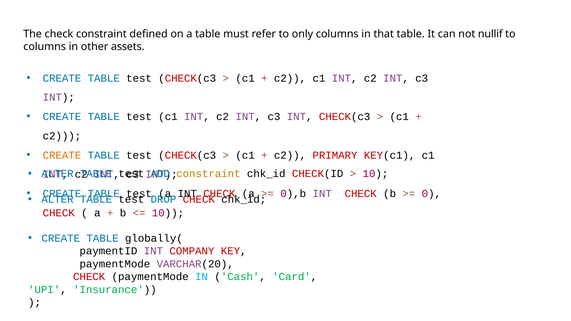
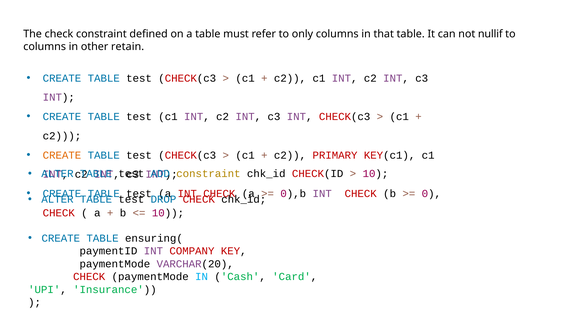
assets: assets -> retain (128, 47)
INT colour: black -> red (187, 194)
globally(: globally( -> ensuring( (154, 238)
